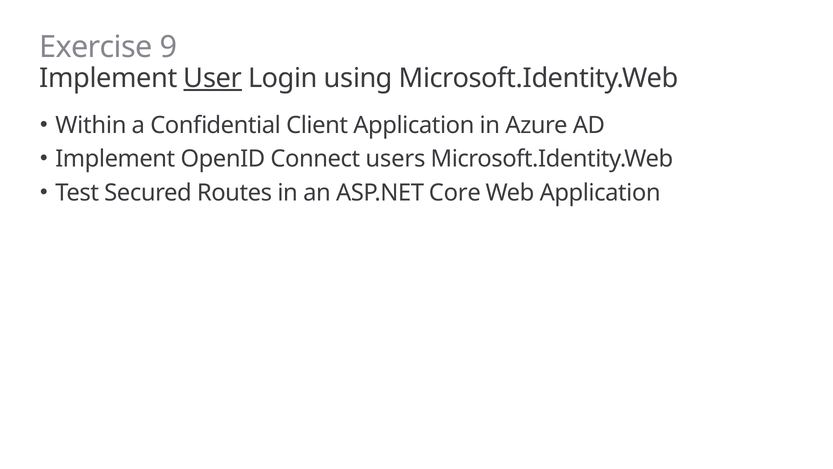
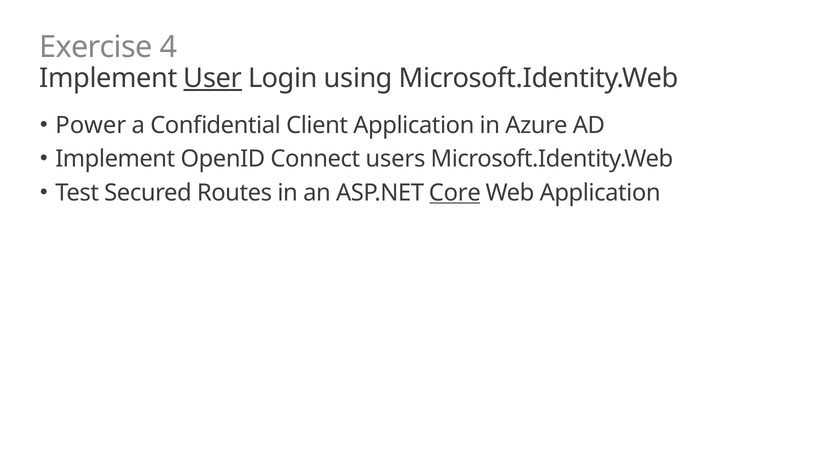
9: 9 -> 4 (169, 47)
Within: Within -> Power (91, 125)
Core underline: none -> present (455, 193)
